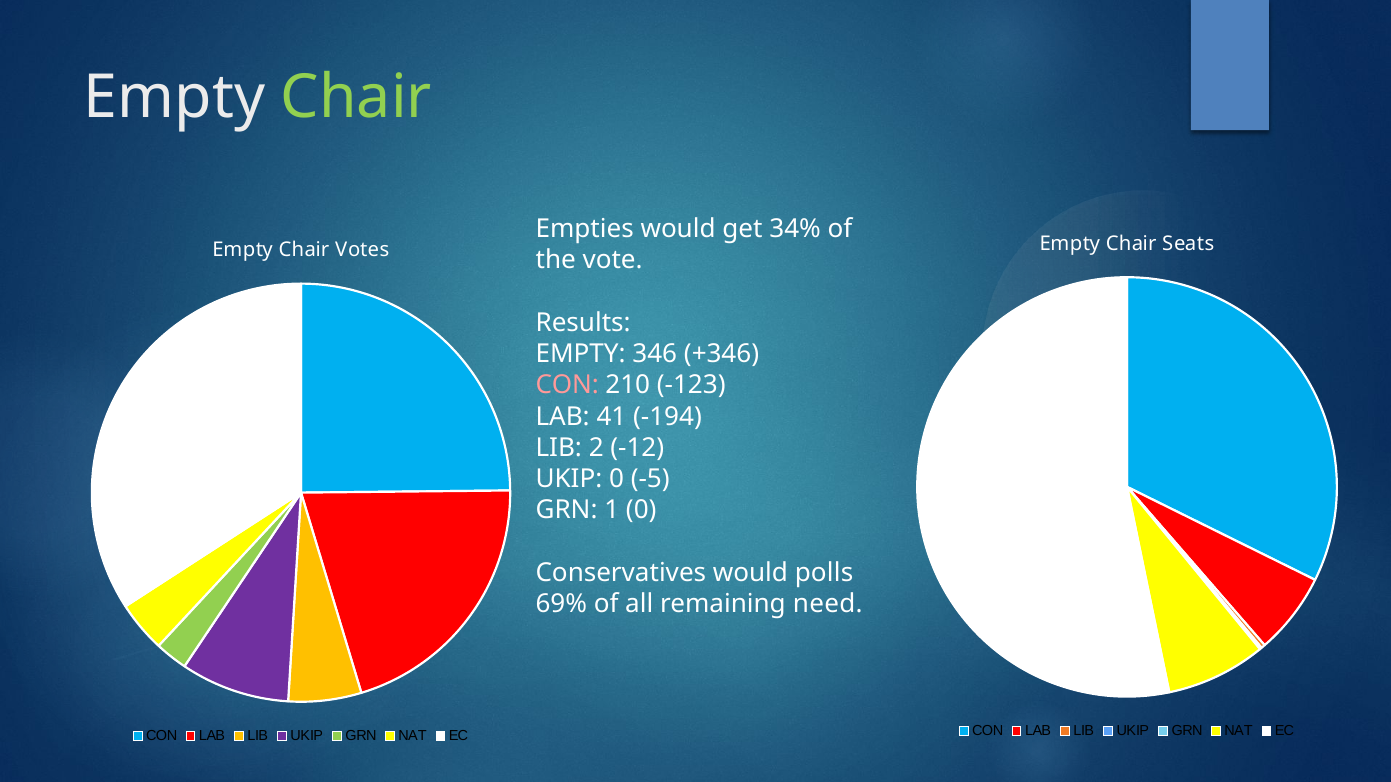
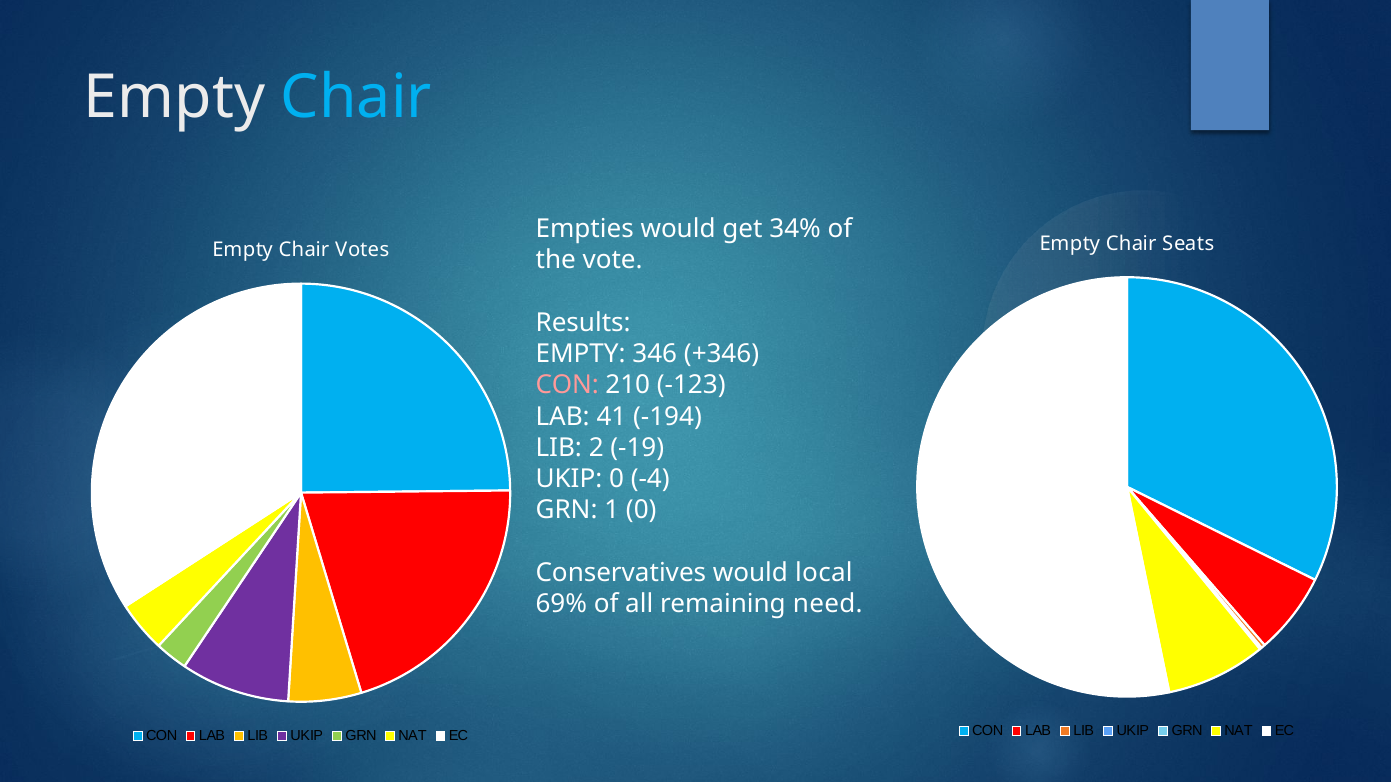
Chair colour: light green -> light blue (356, 98)
-12: -12 -> -19 (637, 448)
-5: -5 -> -4 (650, 479)
polls: polls -> local (824, 573)
